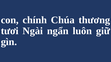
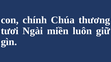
ngẩn: ngẩn -> miền (58, 31)
